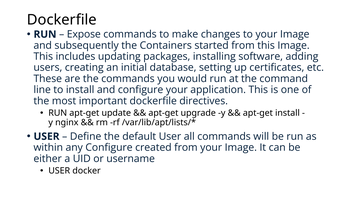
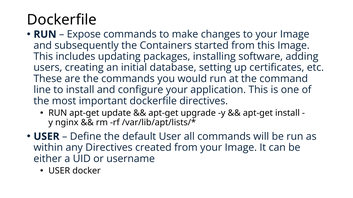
any Configure: Configure -> Directives (109, 148)
